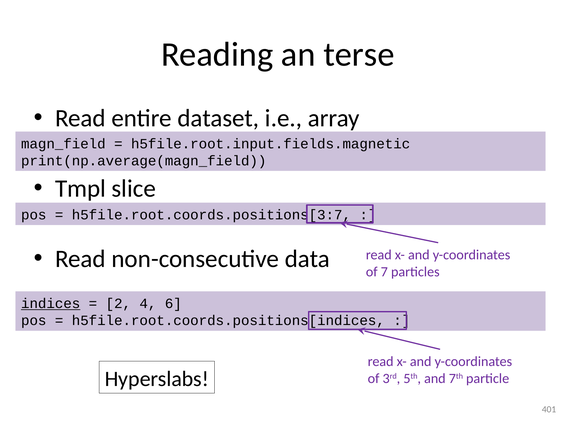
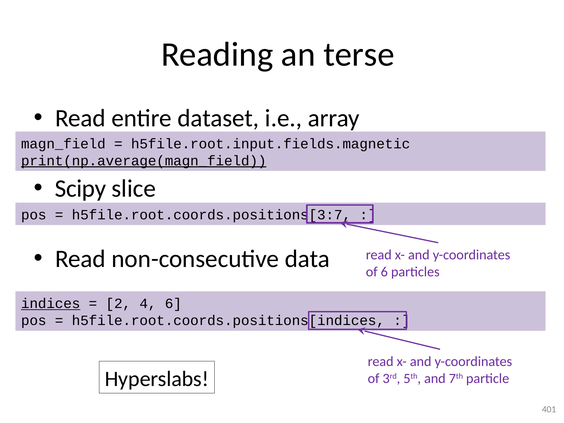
print(np.average(magn_field underline: none -> present (144, 161)
Tmpl: Tmpl -> Scipy (81, 189)
of 7: 7 -> 6 (384, 272)
